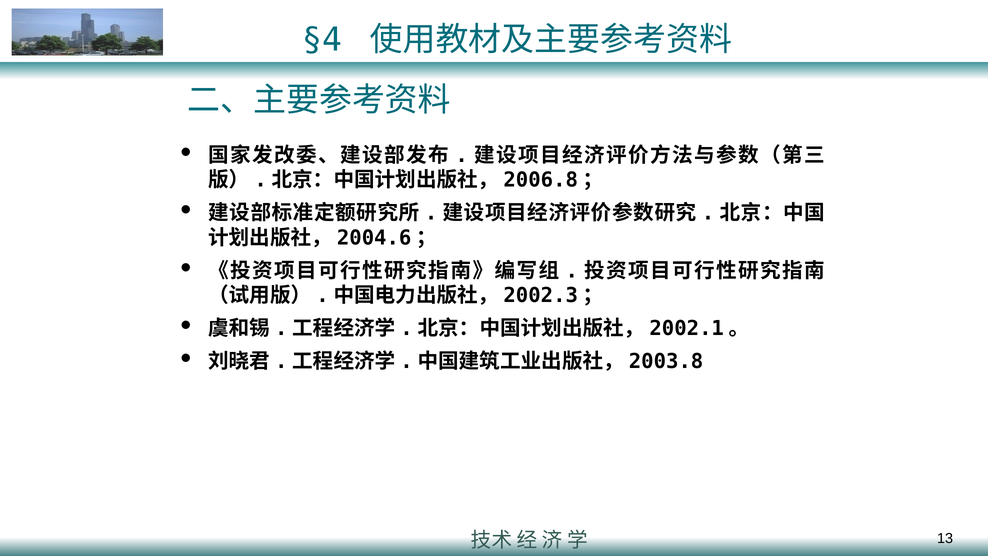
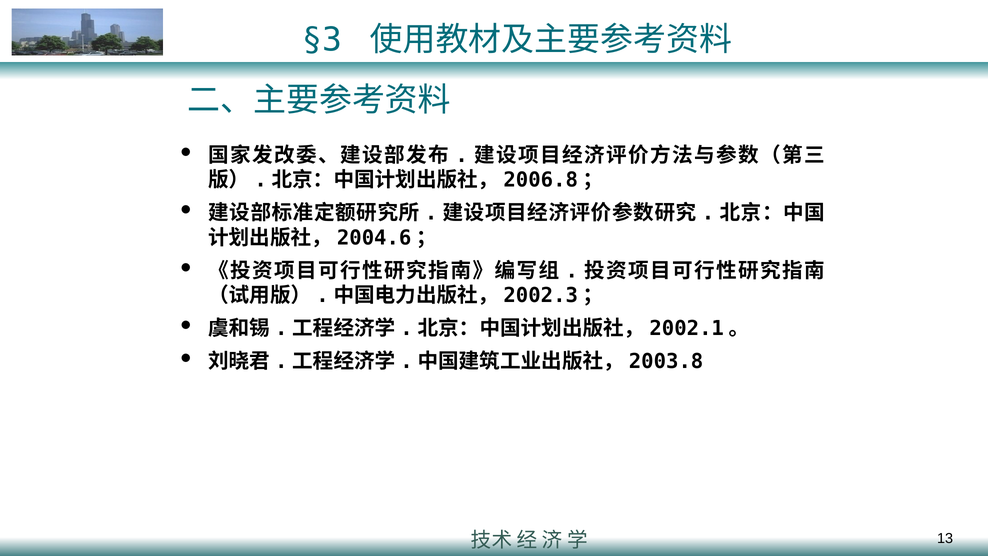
§4: §4 -> §3 (322, 40)
